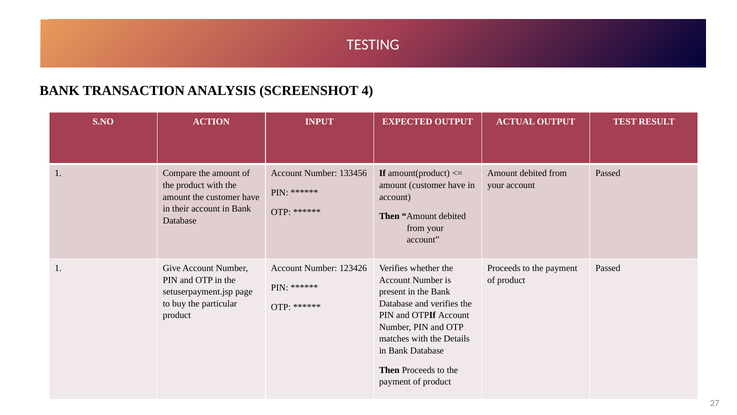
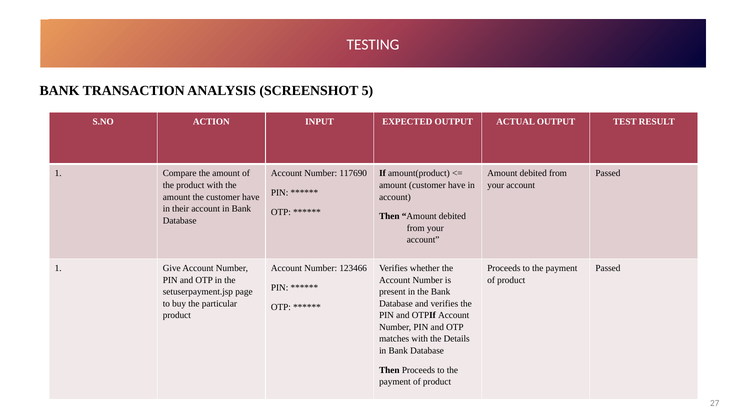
4: 4 -> 5 (367, 90)
133456: 133456 -> 117690 (353, 173)
123426: 123426 -> 123466 (353, 268)
